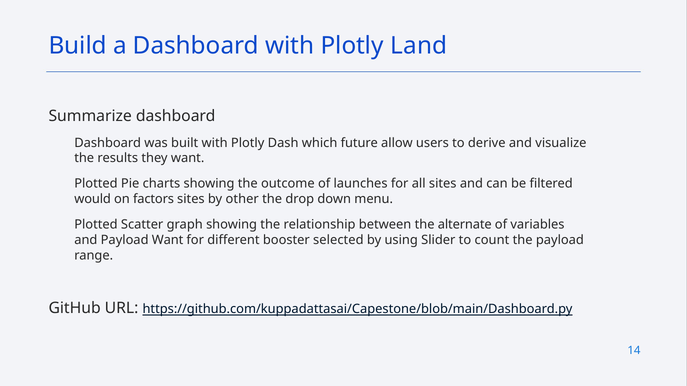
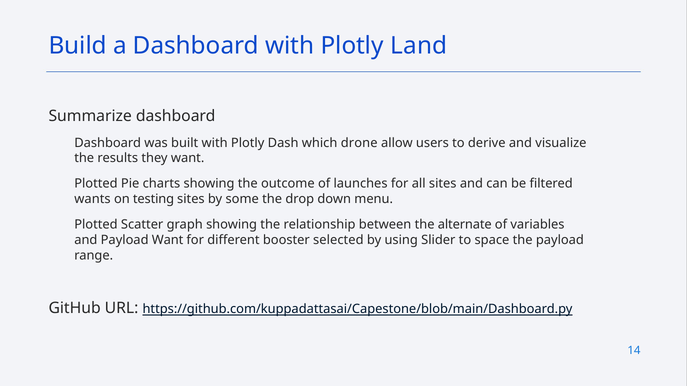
future: future -> drone (359, 143)
would: would -> wants (92, 199)
factors: factors -> testing (154, 199)
other: other -> some (242, 199)
count: count -> space (492, 240)
